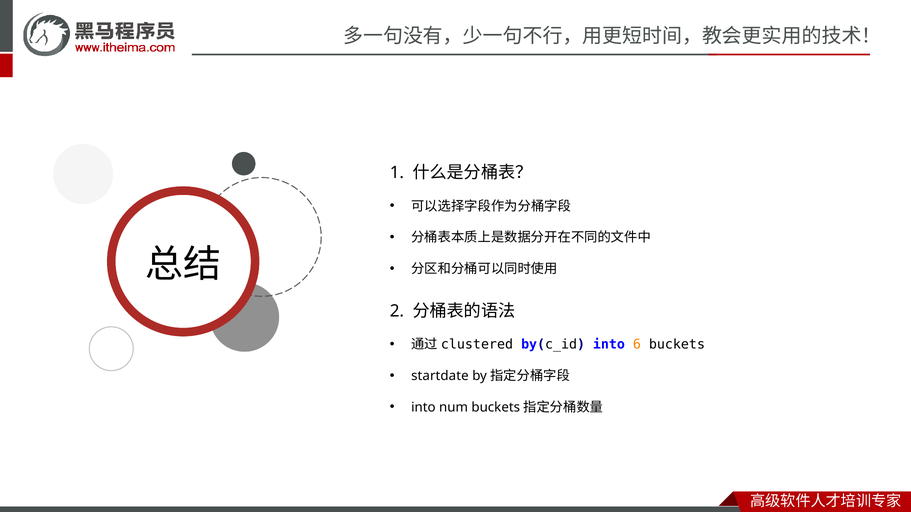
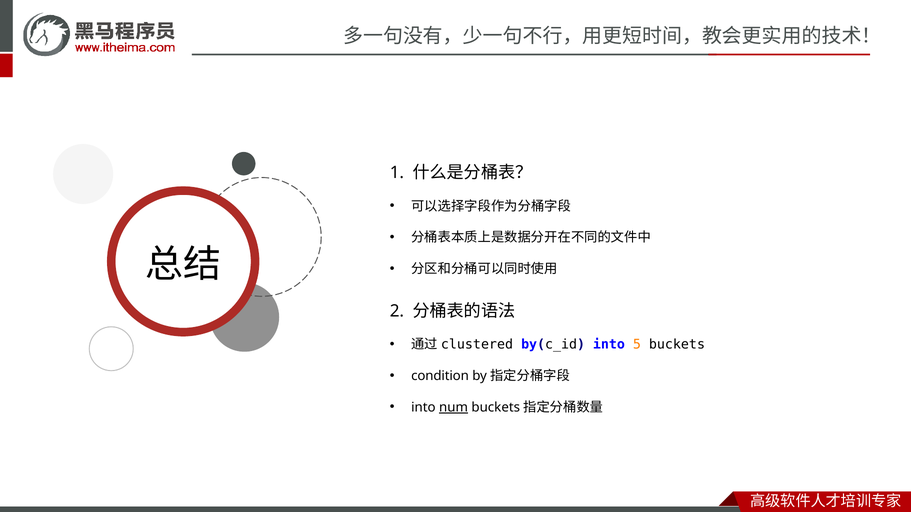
6: 6 -> 5 (637, 345)
startdate: startdate -> condition (440, 376)
num underline: none -> present (453, 408)
